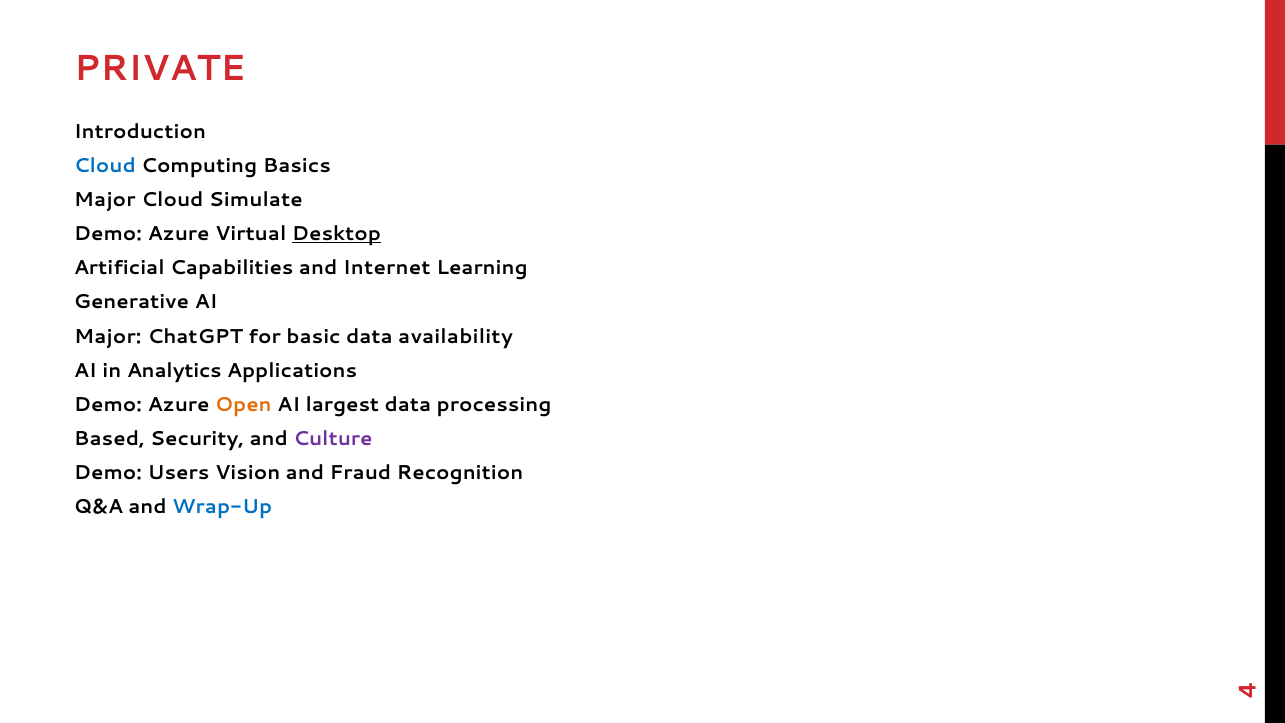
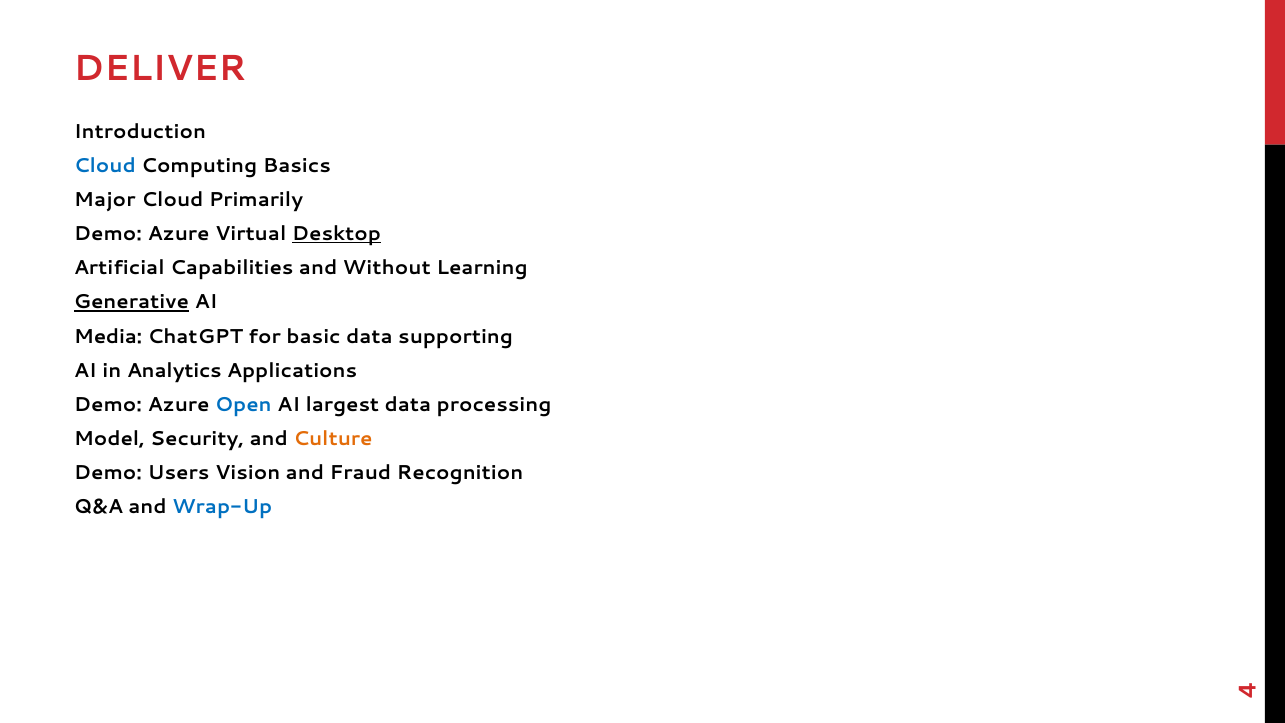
PRIVATE: PRIVATE -> DELIVER (160, 69)
Simulate: Simulate -> Primarily (256, 200)
Internet: Internet -> Without (387, 268)
Generative underline: none -> present (131, 302)
Major: Major -> Media (108, 336)
availability: availability -> supporting (456, 336)
Open colour: orange -> blue (243, 405)
Based: Based -> Model (109, 439)
Culture colour: purple -> orange (333, 439)
